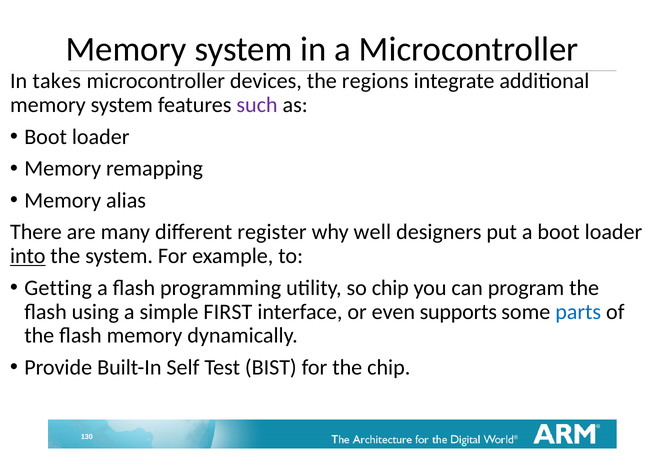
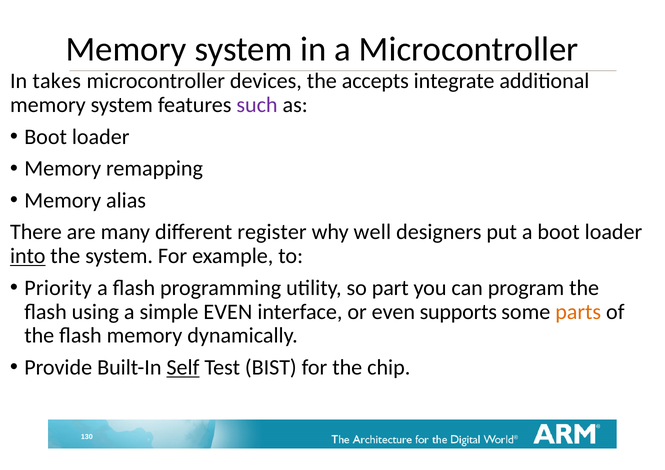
regions: regions -> accepts (375, 81)
Getting: Getting -> Priority (58, 288)
so chip: chip -> part (390, 288)
simple FIRST: FIRST -> EVEN (228, 312)
parts colour: blue -> orange (578, 312)
Self underline: none -> present (183, 367)
